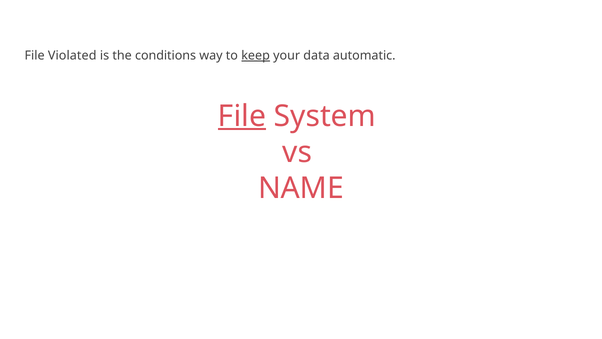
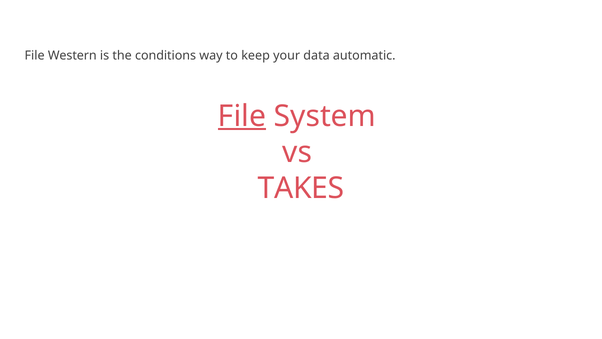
Violated: Violated -> Western (72, 55)
keep underline: present -> none (256, 55)
NAME: NAME -> TAKES (301, 188)
